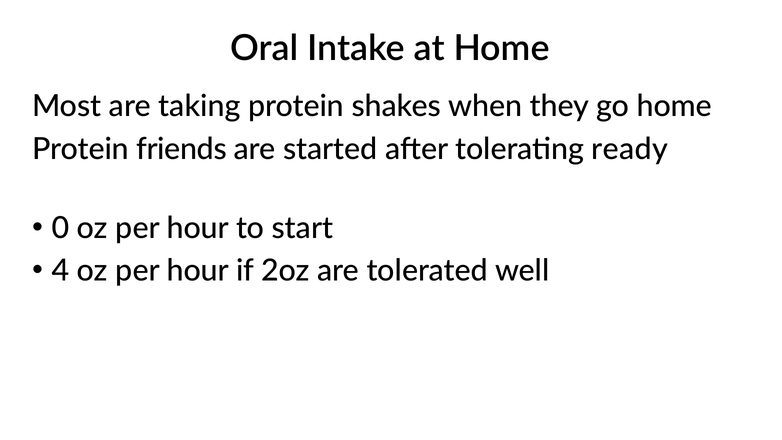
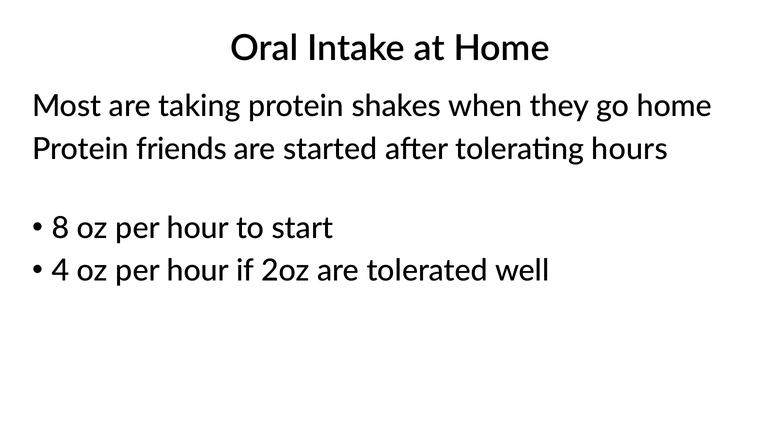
ready: ready -> hours (630, 149)
0: 0 -> 8 (61, 228)
